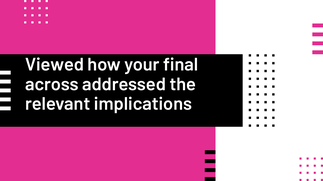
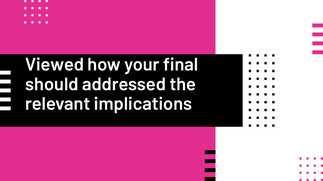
across: across -> should (52, 85)
